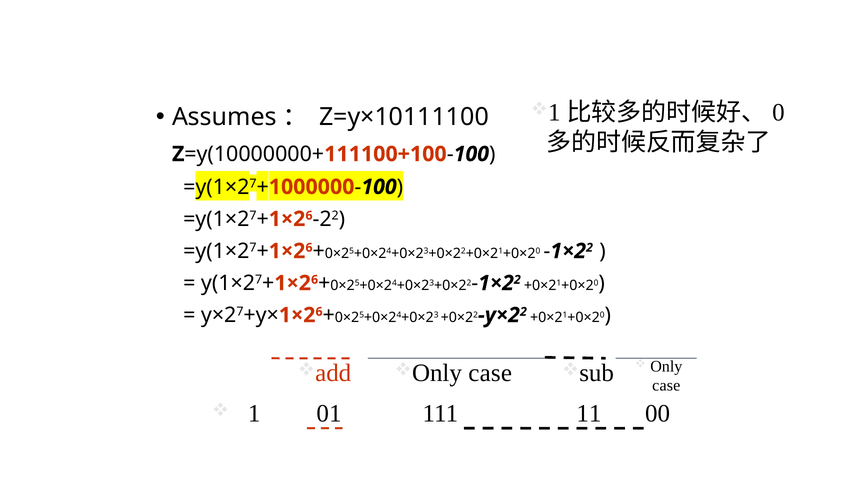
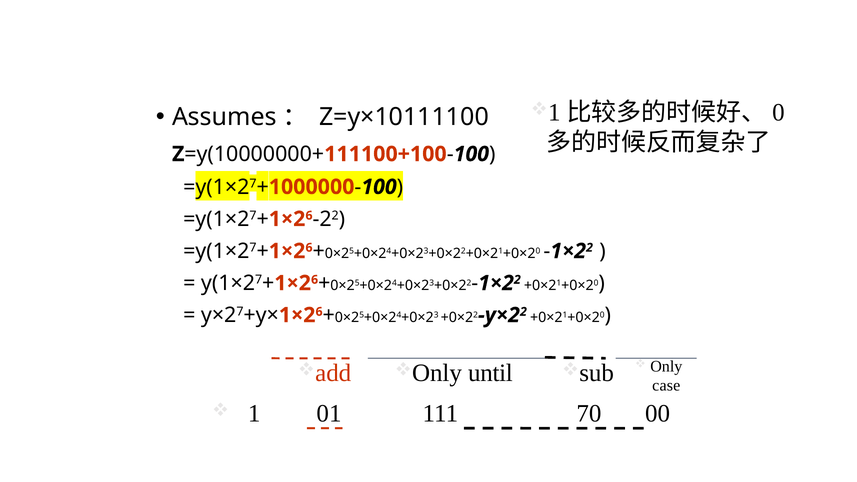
case: case -> until (490, 373)
11: 11 -> 70 (589, 414)
